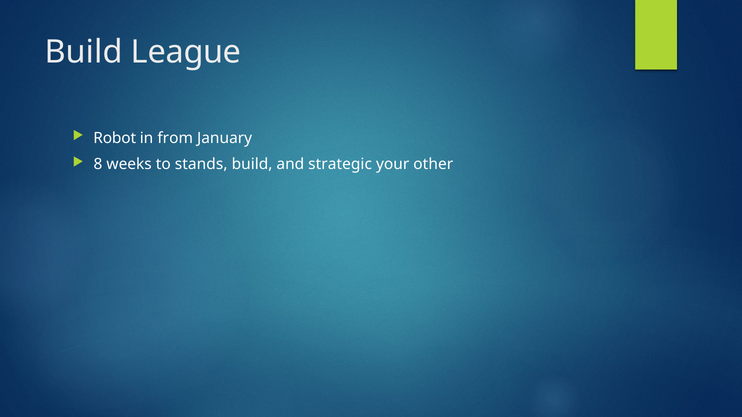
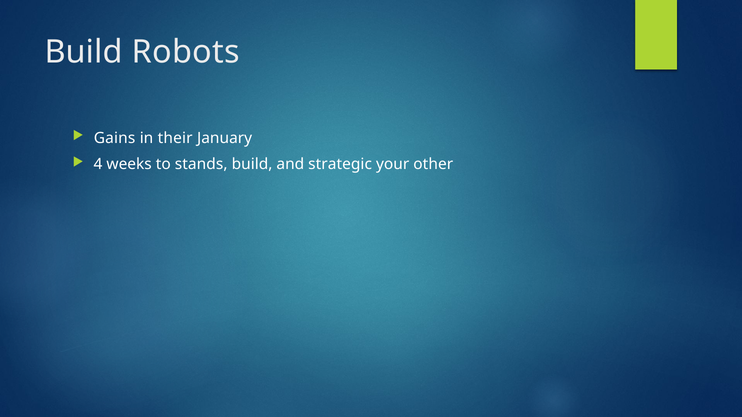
League: League -> Robots (186, 52)
Robot: Robot -> Gains (115, 138)
from: from -> their (175, 138)
8: 8 -> 4 (98, 164)
